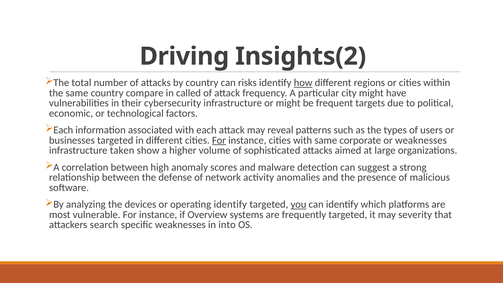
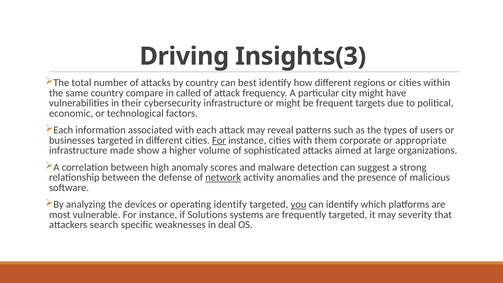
Insights(2: Insights(2 -> Insights(3 (301, 56)
risks: risks -> best (247, 83)
how underline: present -> none (303, 83)
with same: same -> them (326, 140)
or weaknesses: weaknesses -> appropriate (421, 140)
taken: taken -> made (122, 150)
network underline: none -> present (223, 177)
Overview: Overview -> Solutions (207, 215)
into: into -> deal (227, 225)
